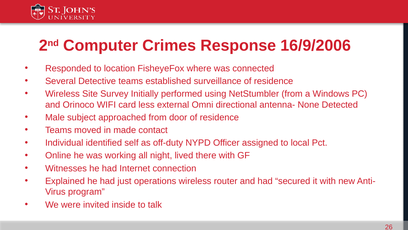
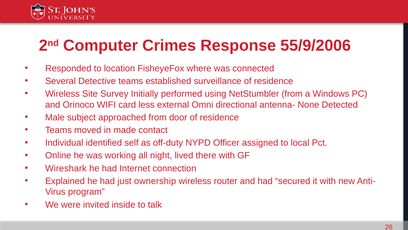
16/9/2006: 16/9/2006 -> 55/9/2006 (316, 46)
Witnesses: Witnesses -> Wireshark (66, 168)
operations: operations -> ownership (155, 181)
